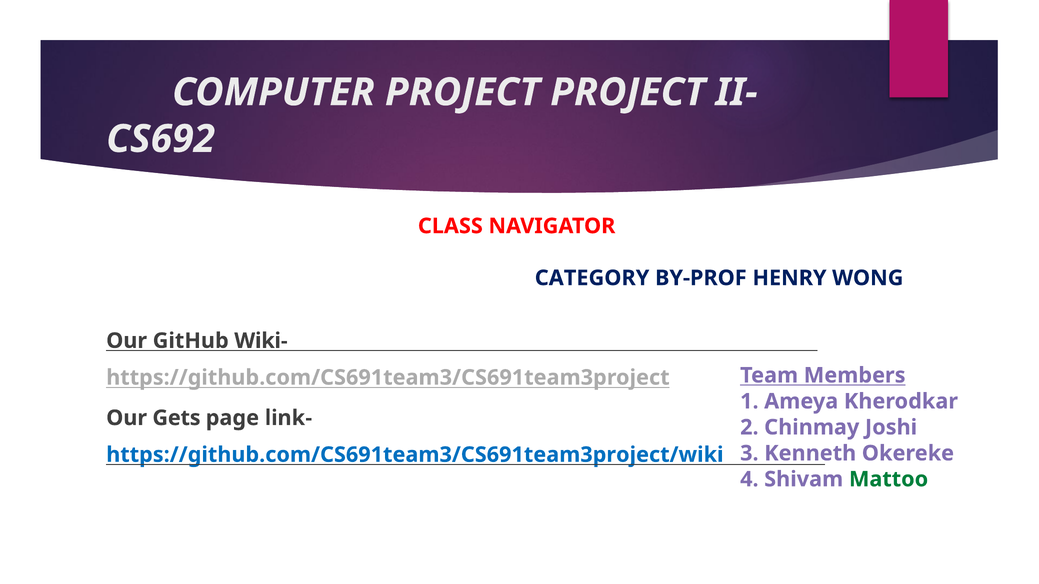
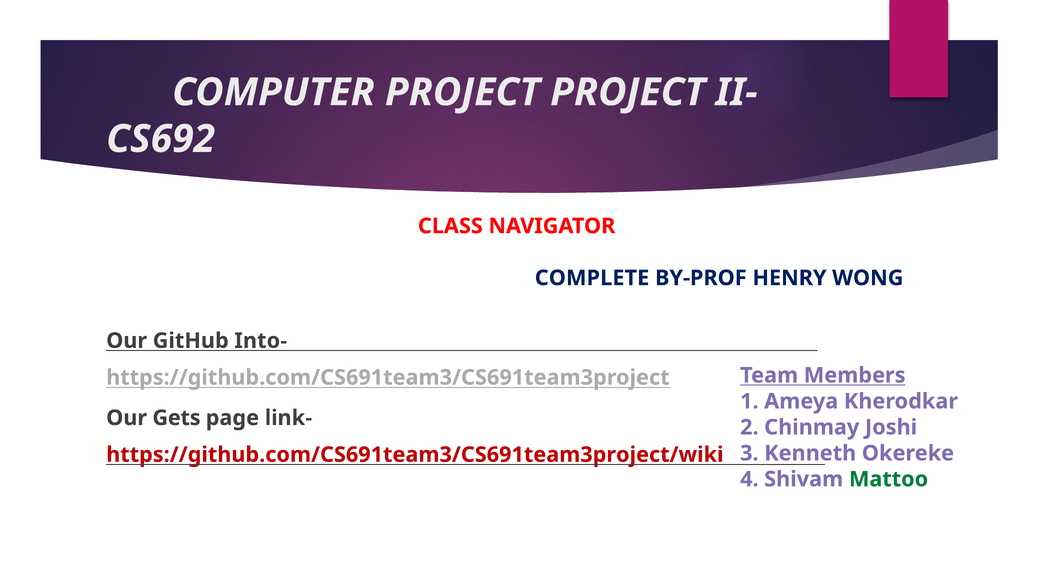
CATEGORY: CATEGORY -> COMPLETE (592, 278)
Wiki-: Wiki- -> Into- (261, 341)
https://github.com/CS691team3/CS691team3project/wiki colour: blue -> red (415, 455)
